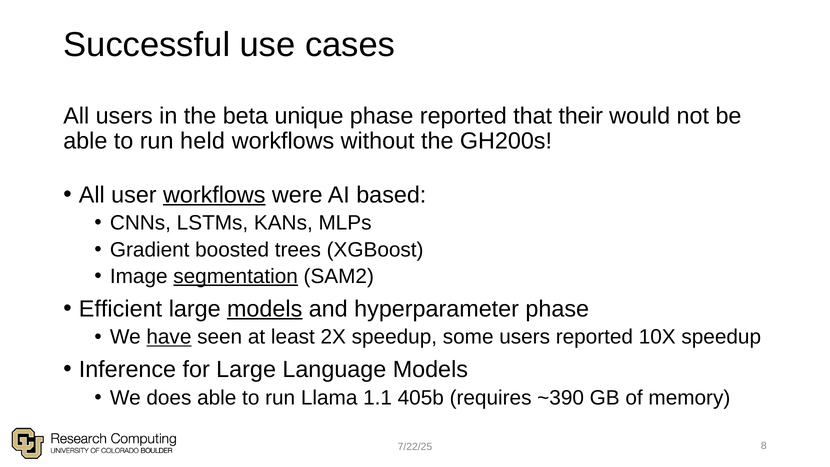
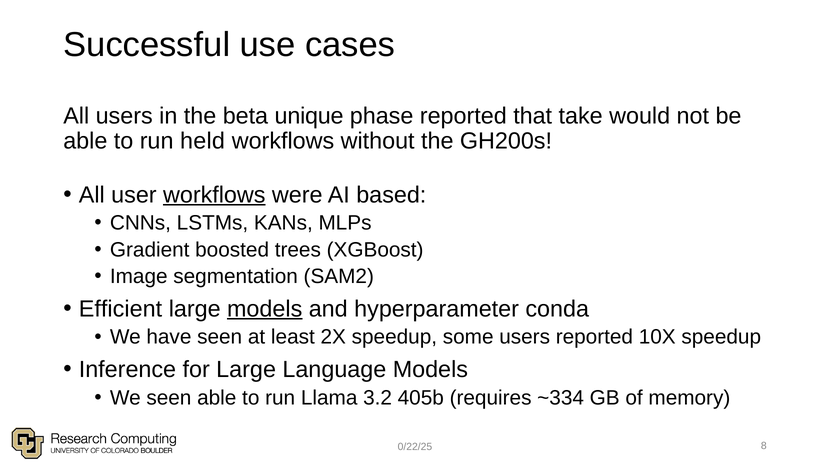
their: their -> take (581, 116)
segmentation underline: present -> none (236, 276)
hyperparameter phase: phase -> conda (557, 309)
have underline: present -> none (169, 337)
We does: does -> seen (169, 398)
1.1: 1.1 -> 3.2 (378, 398)
~390: ~390 -> ~334 (561, 398)
7/22/25: 7/22/25 -> 0/22/25 (415, 447)
